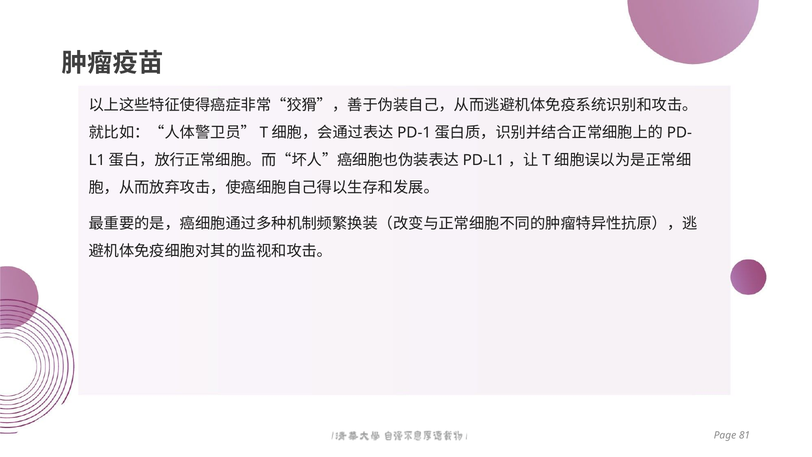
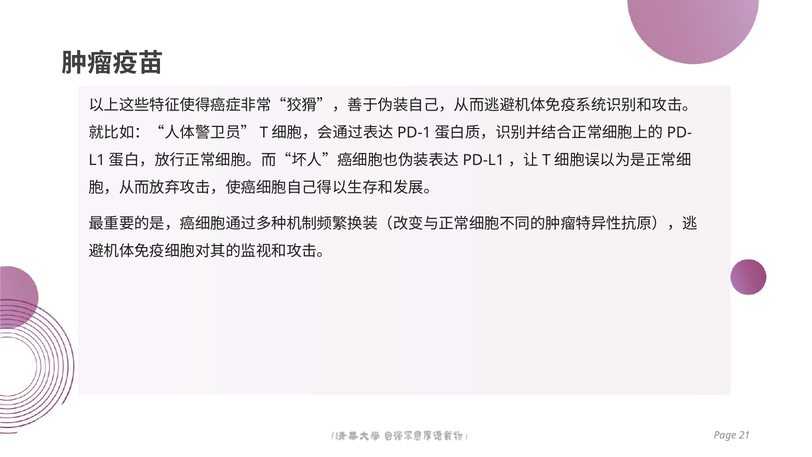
81: 81 -> 21 (744, 435)
